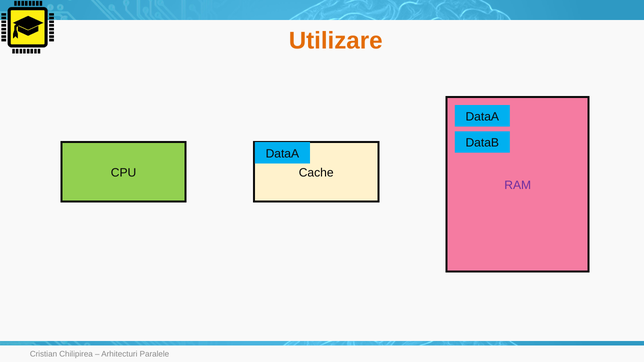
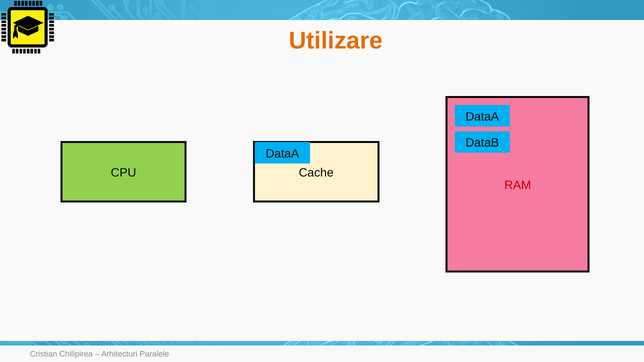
RAM colour: purple -> red (518, 185)
